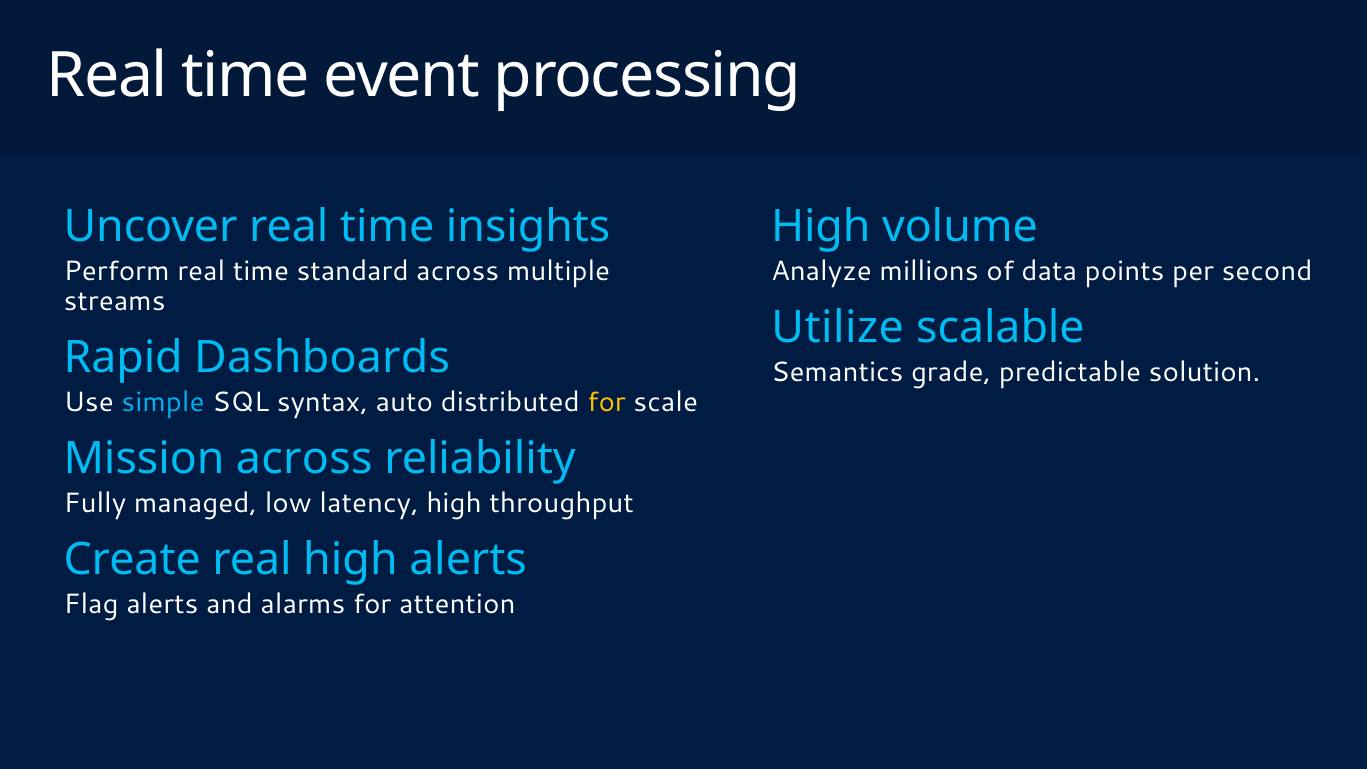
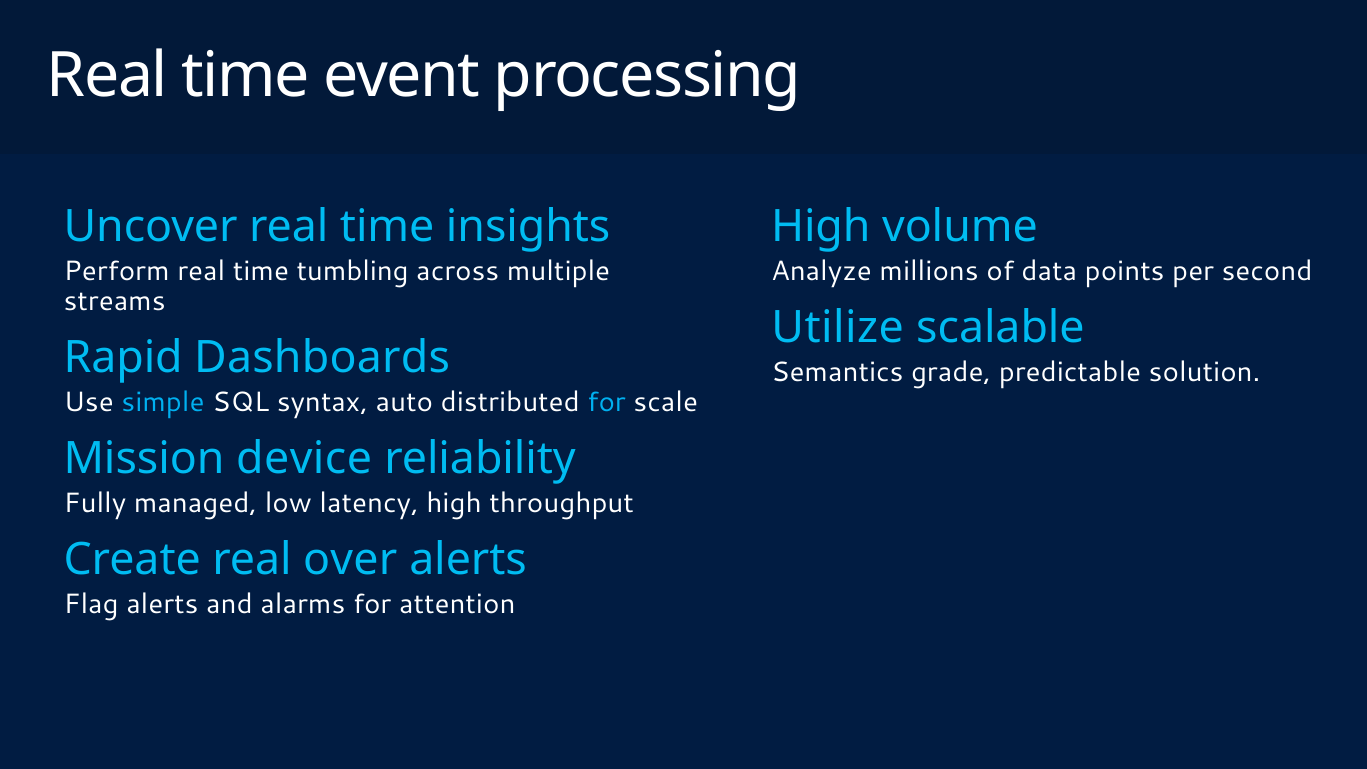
standard: standard -> tumbling (353, 271)
for colour: yellow -> light blue (607, 402)
Mission across: across -> device (304, 458)
real high: high -> over (350, 559)
